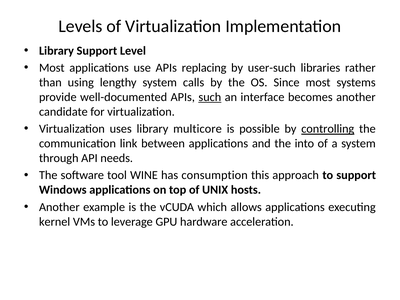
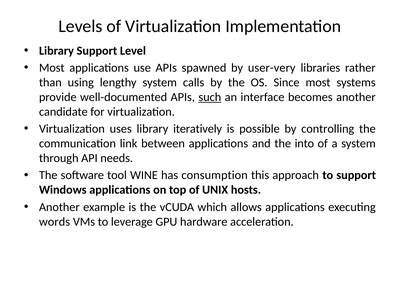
replacing: replacing -> spawned (204, 68)
user-such: user-such -> user-very (272, 68)
multicore: multicore -> iteratively (198, 129)
controlling underline: present -> none (328, 129)
kernel: kernel -> words (55, 222)
